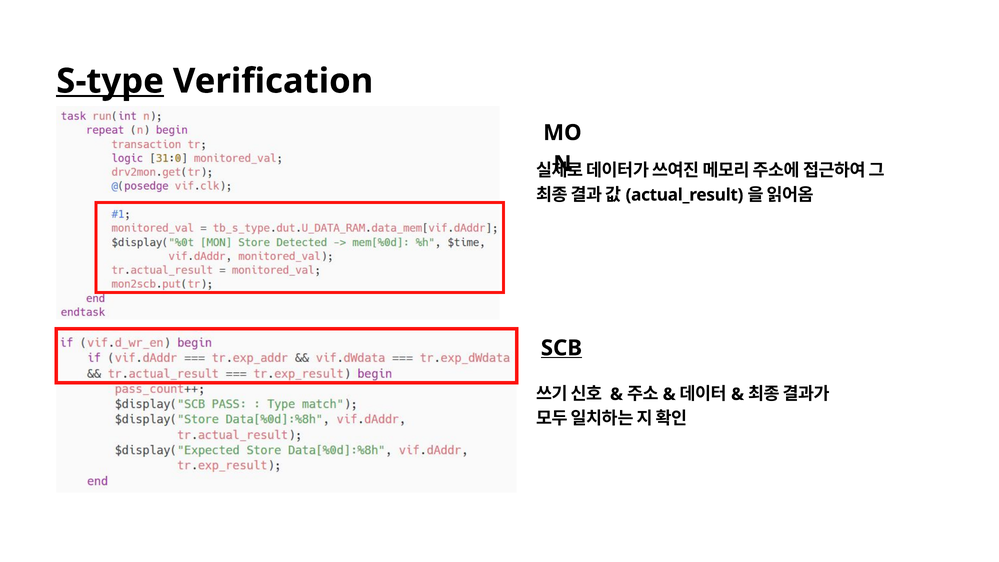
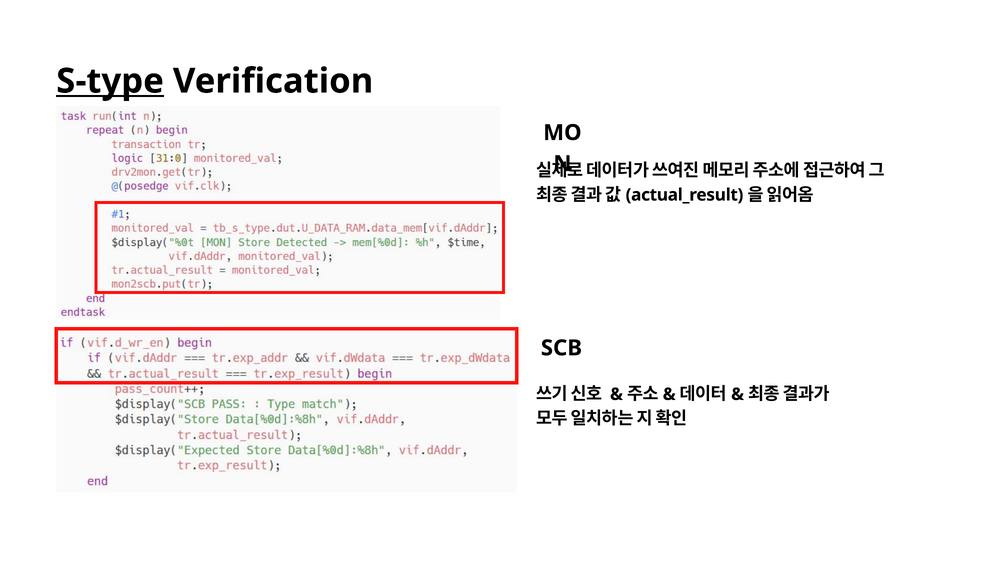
SCB underline: present -> none (561, 348)
